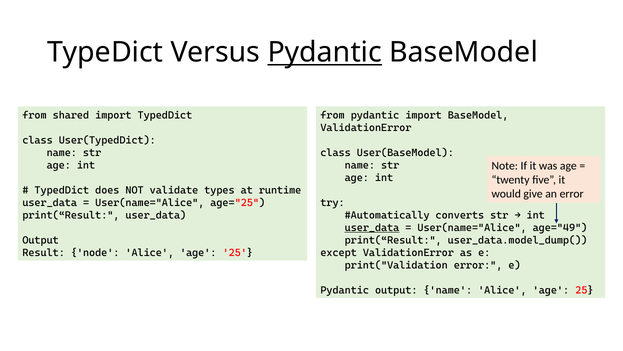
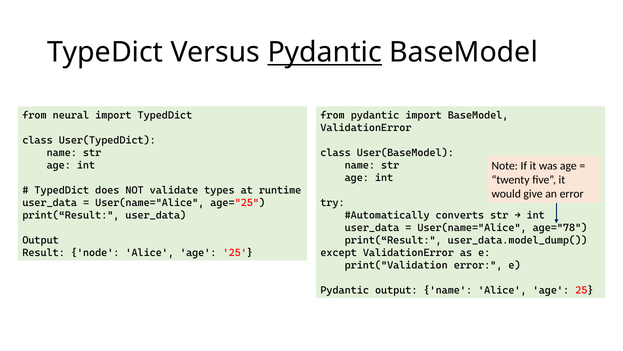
shared: shared -> neural (71, 115)
user_data underline: present -> none (372, 227)
age="49: age="49 -> age="78 (560, 227)
